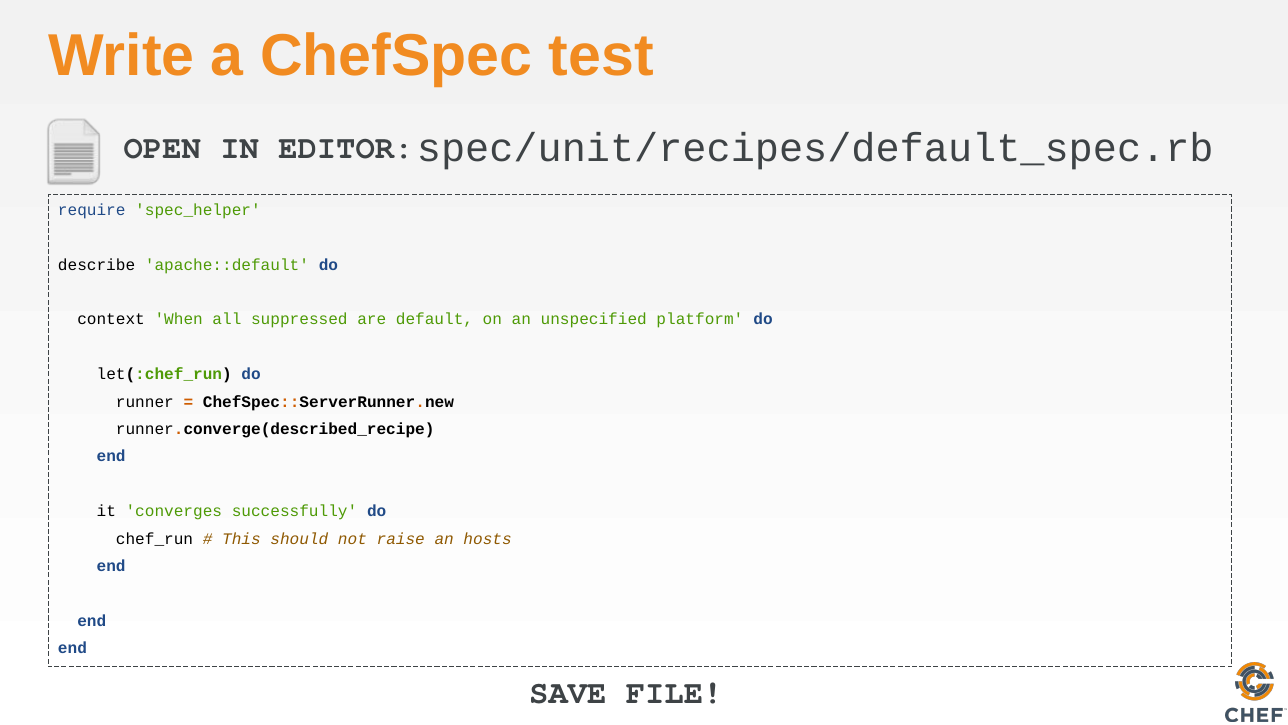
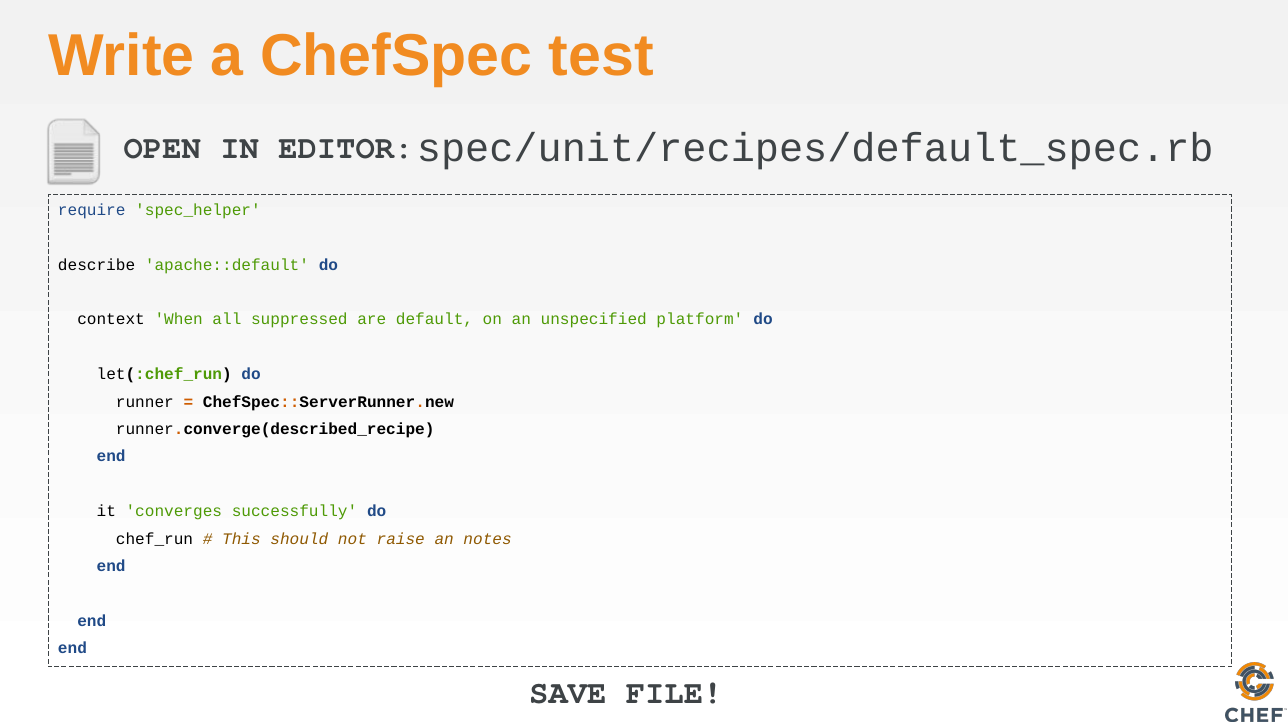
hosts: hosts -> notes (488, 538)
